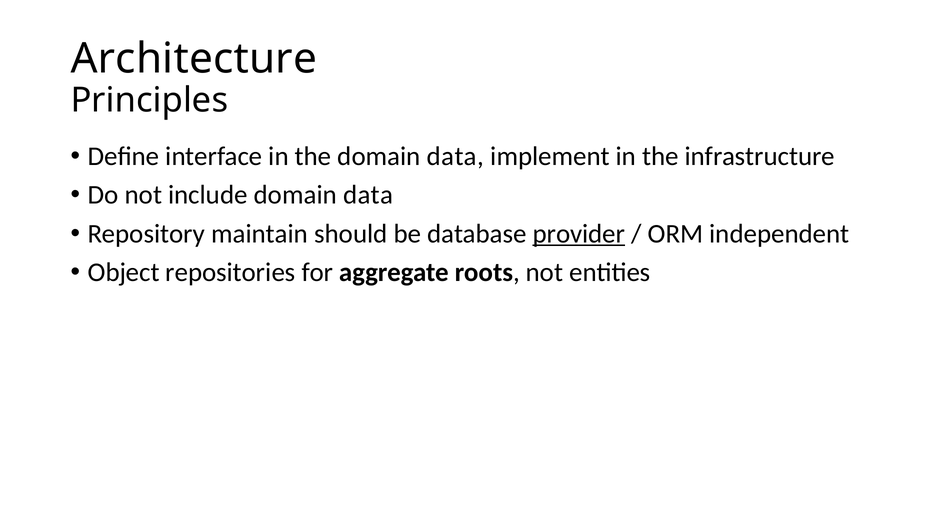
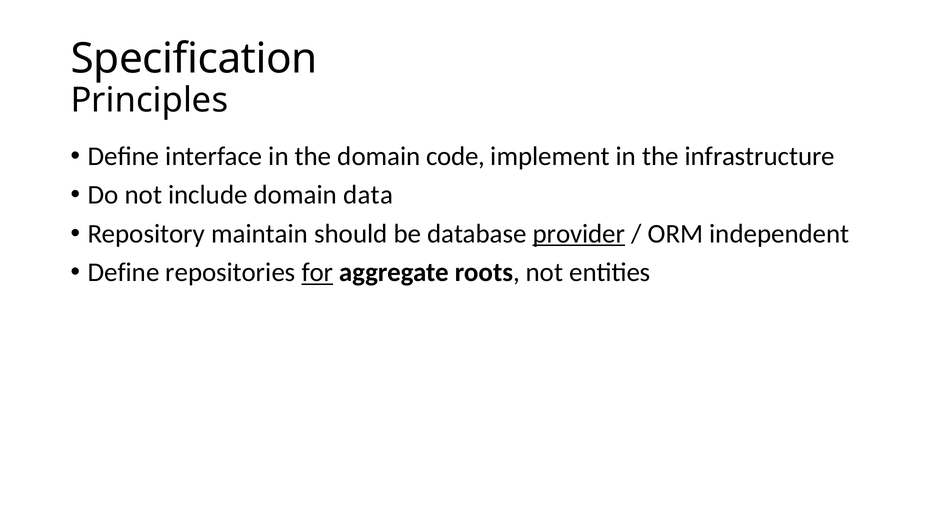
Architecture: Architecture -> Specification (194, 59)
the domain data: data -> code (456, 156)
Object: Object -> Define (124, 273)
for underline: none -> present (317, 273)
